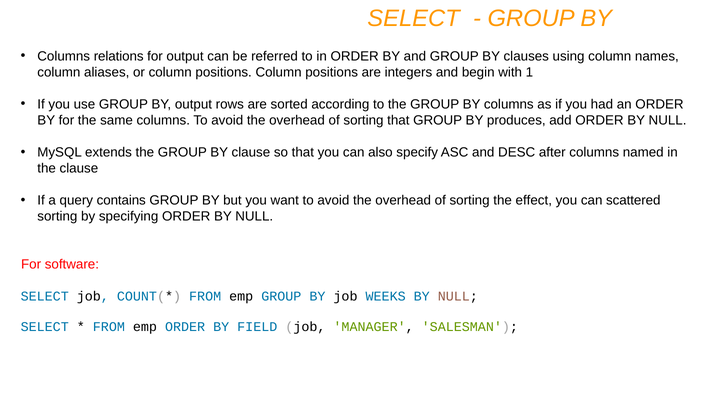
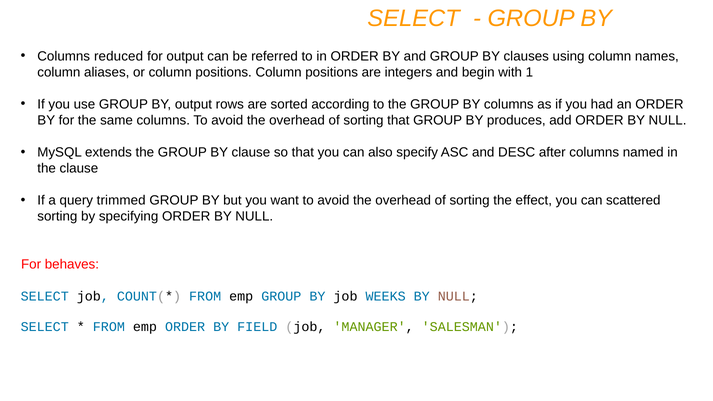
relations: relations -> reduced (119, 56)
contains: contains -> trimmed (121, 201)
software: software -> behaves (72, 264)
